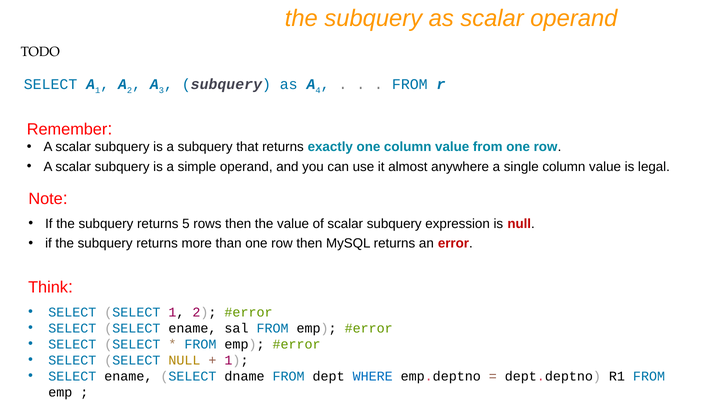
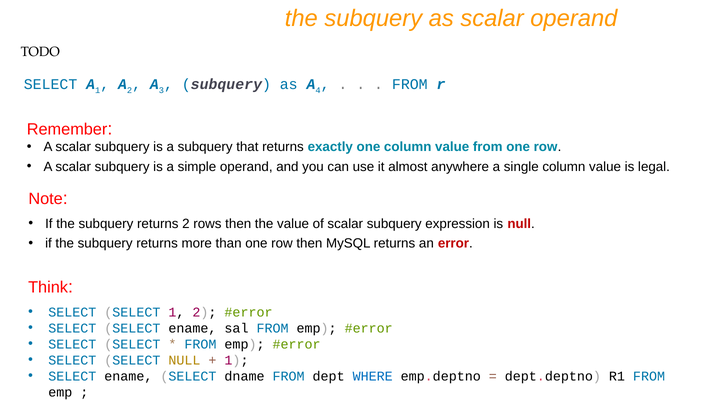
returns 5: 5 -> 2 (186, 223)
